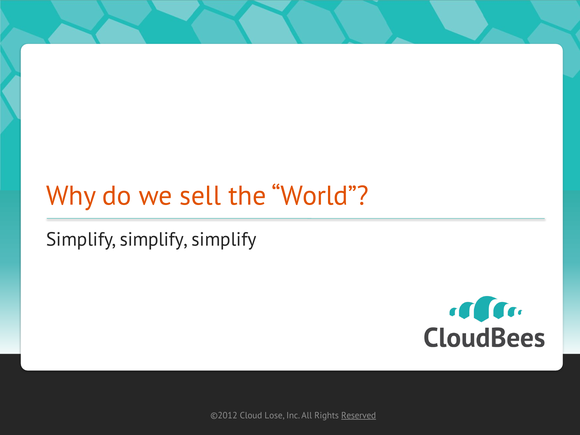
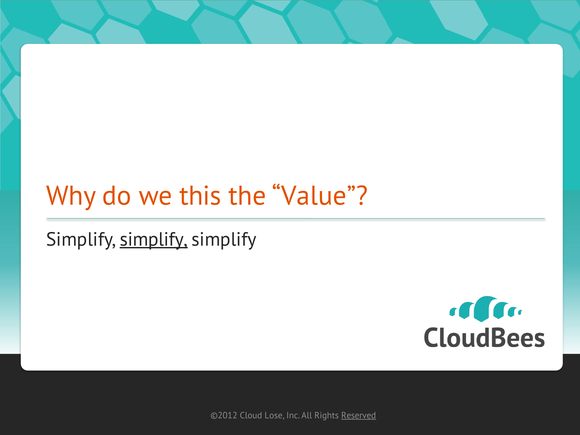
sell: sell -> this (200, 196)
World: World -> Value (320, 196)
simplify underline: none -> present (154, 239)
